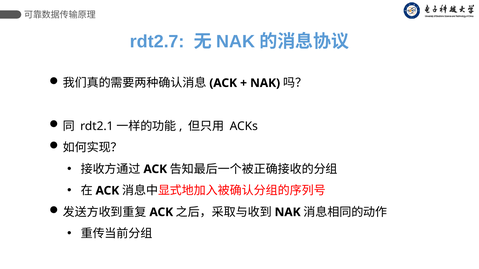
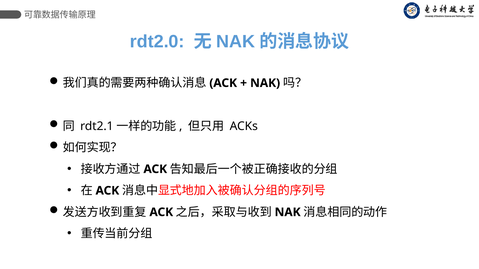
rdt2.7: rdt2.7 -> rdt2.0 (157, 42)
